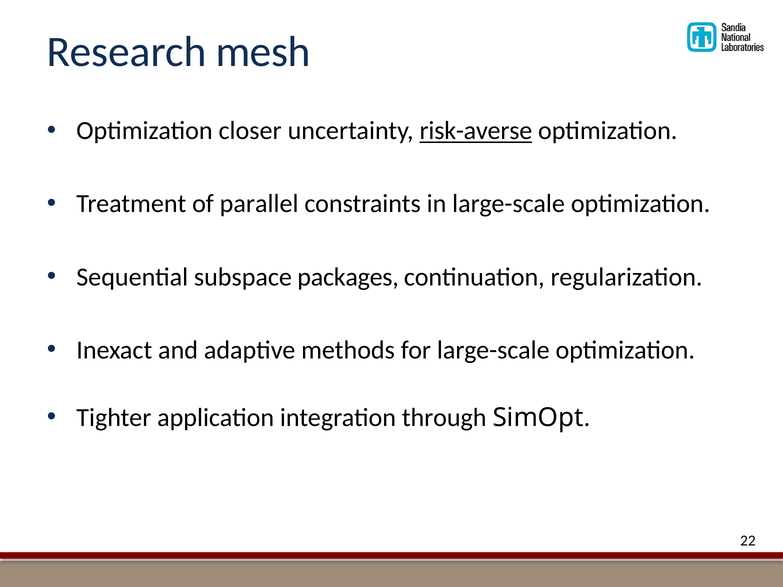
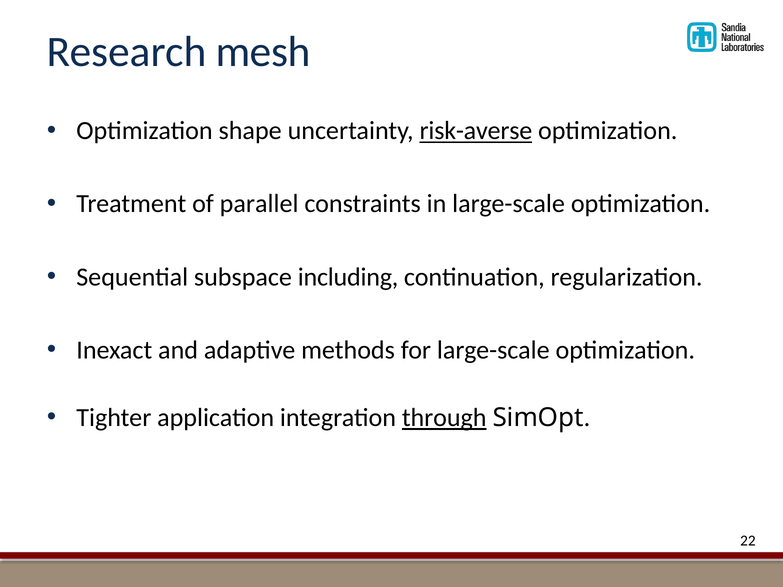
closer: closer -> shape (250, 131)
packages: packages -> including (348, 277)
through underline: none -> present (444, 418)
